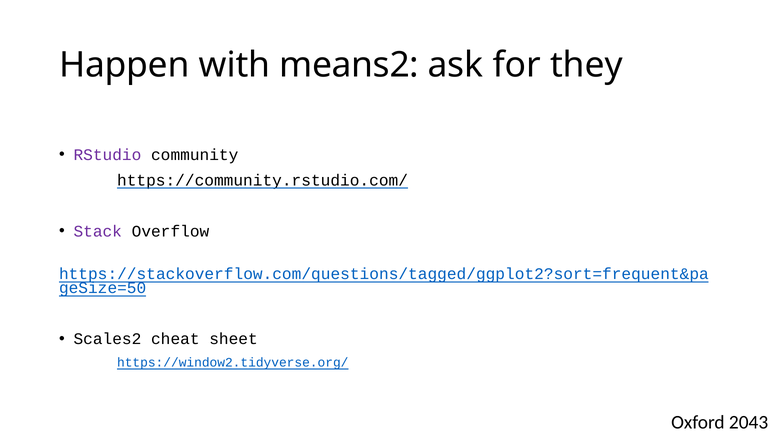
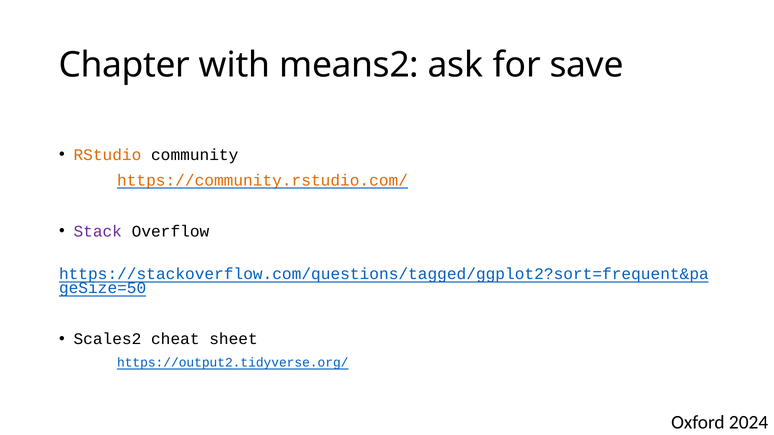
Happen: Happen -> Chapter (124, 65)
they: they -> save (587, 65)
RStudio colour: purple -> orange (107, 155)
https://community.rstudio.com/ colour: black -> orange (263, 180)
https://window2.tidyverse.org/: https://window2.tidyverse.org/ -> https://output2.tidyverse.org/ (233, 363)
2043: 2043 -> 2024 (749, 423)
